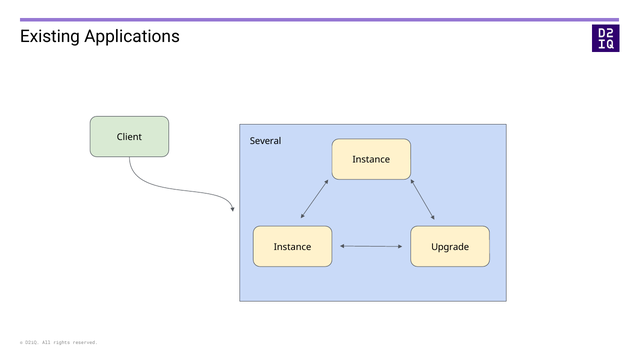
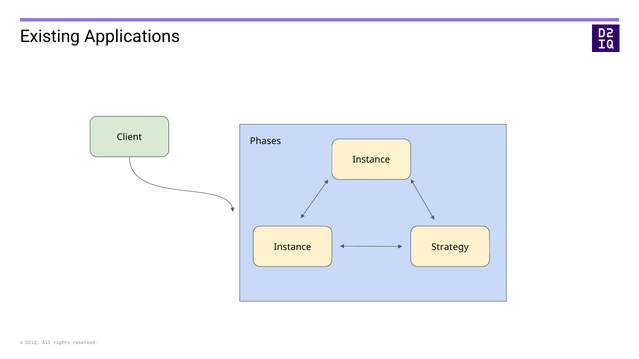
Several: Several -> Phases (266, 141)
Upgrade: Upgrade -> Strategy (450, 247)
